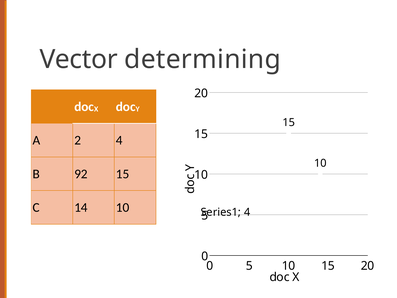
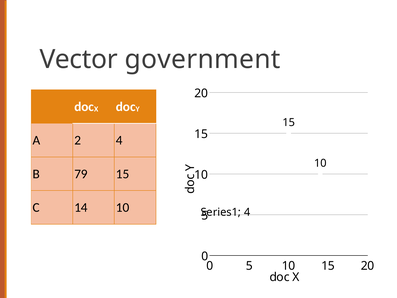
determining: determining -> government (203, 59)
92: 92 -> 79 (81, 174)
